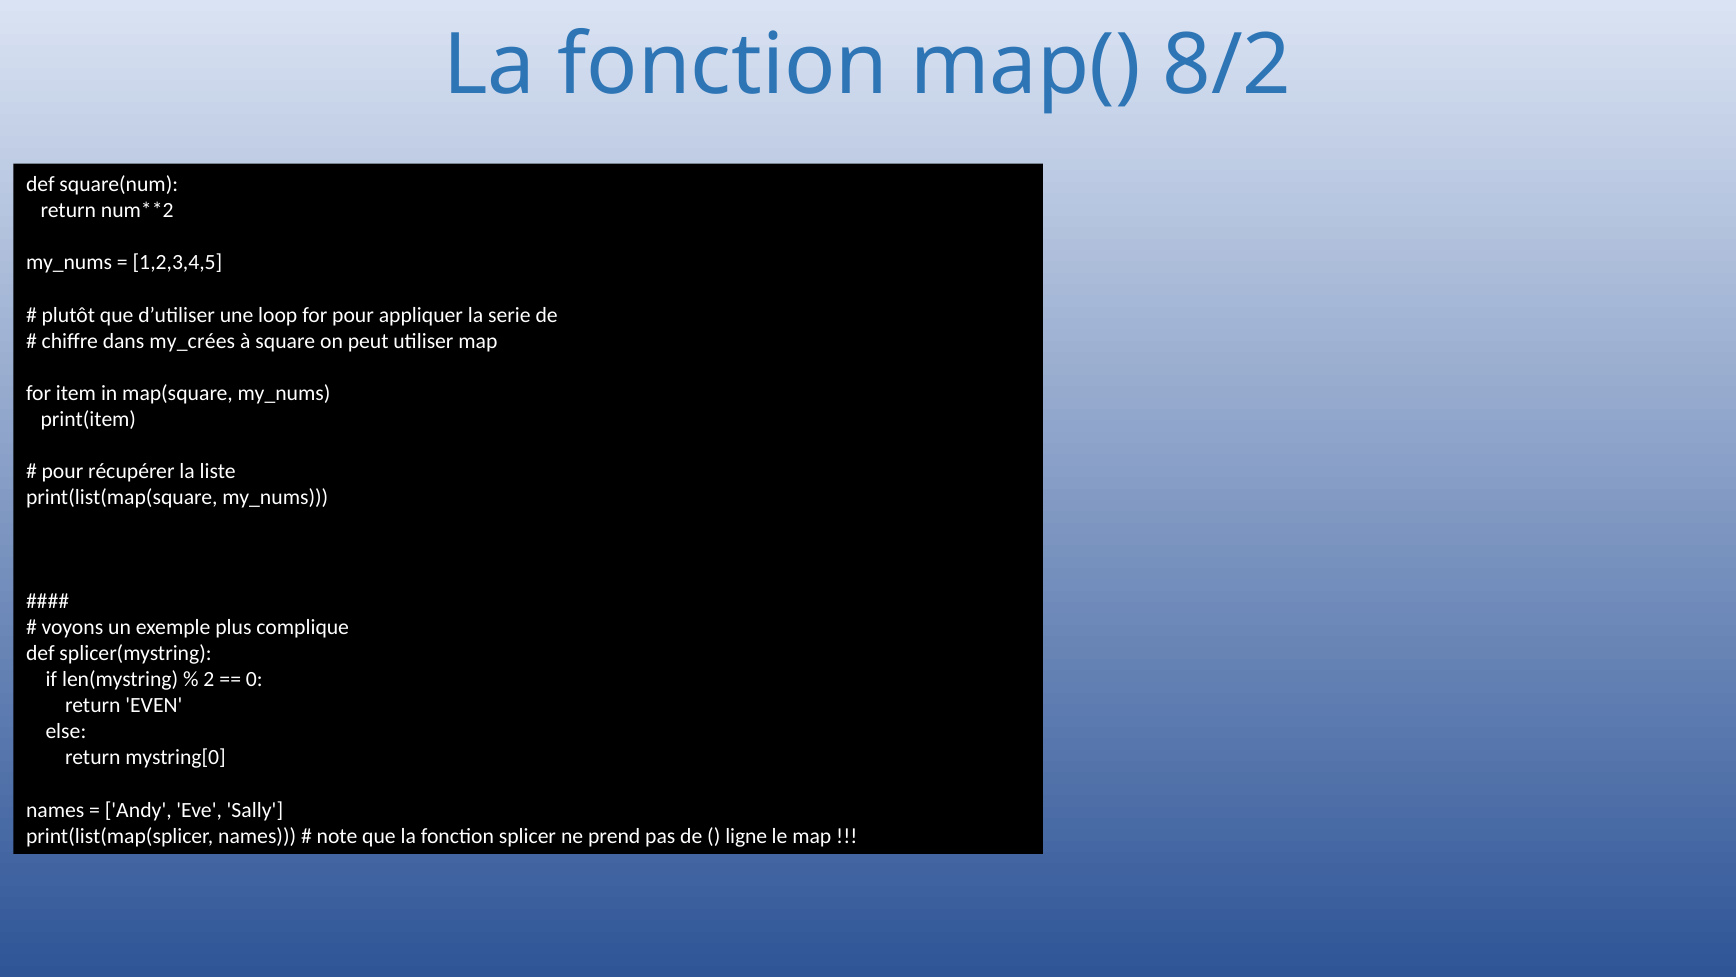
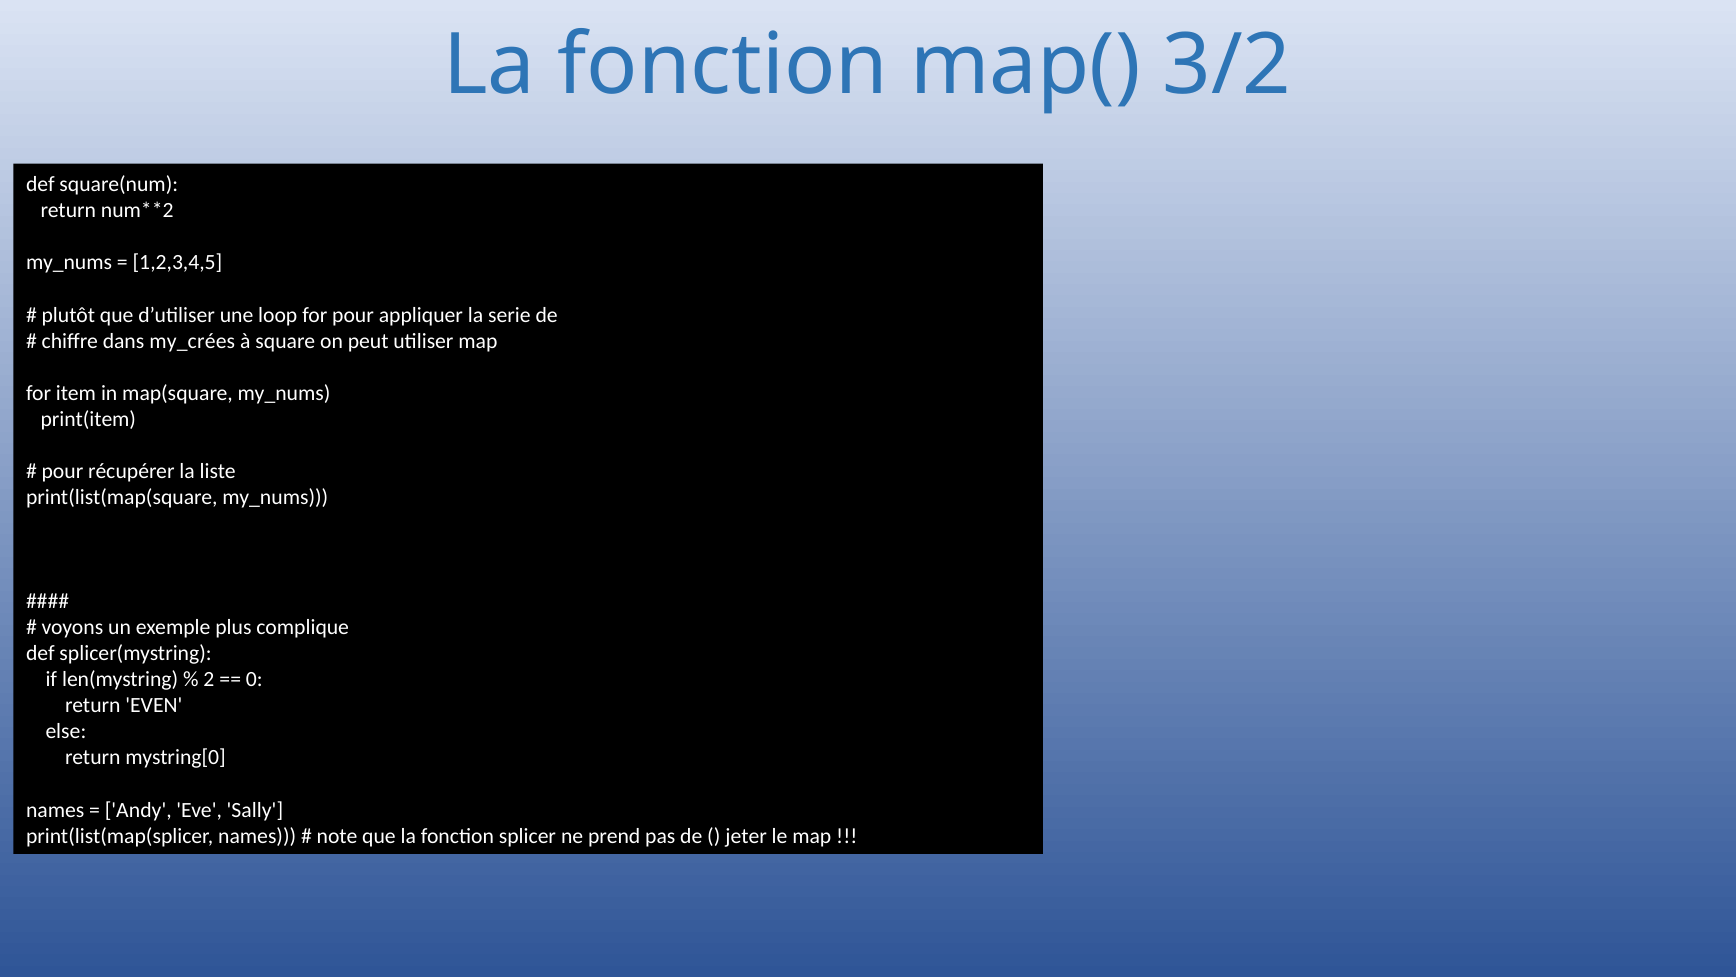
8/2: 8/2 -> 3/2 (1227, 65)
ligne: ligne -> jeter (746, 835)
